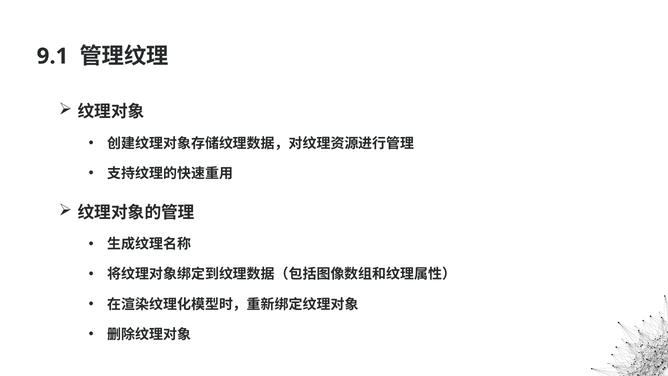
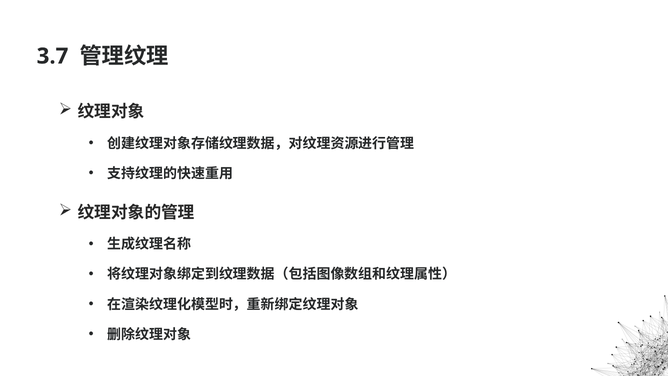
9.1: 9.1 -> 3.7 (53, 56)
